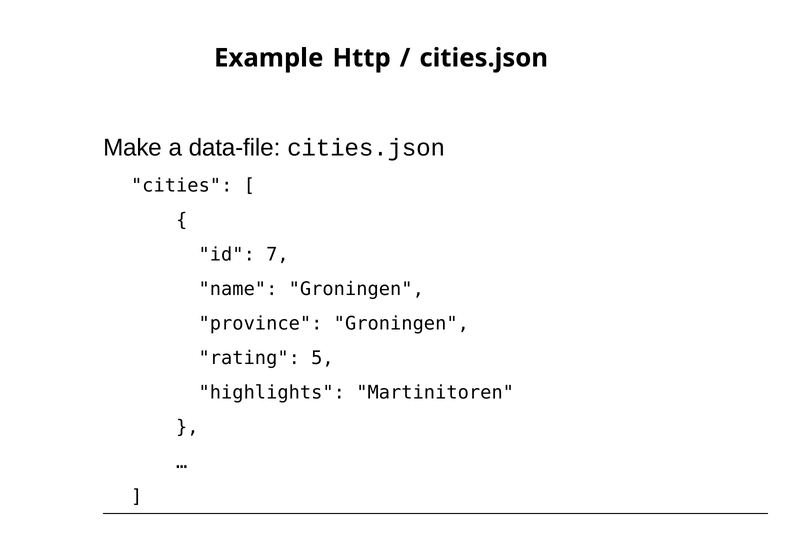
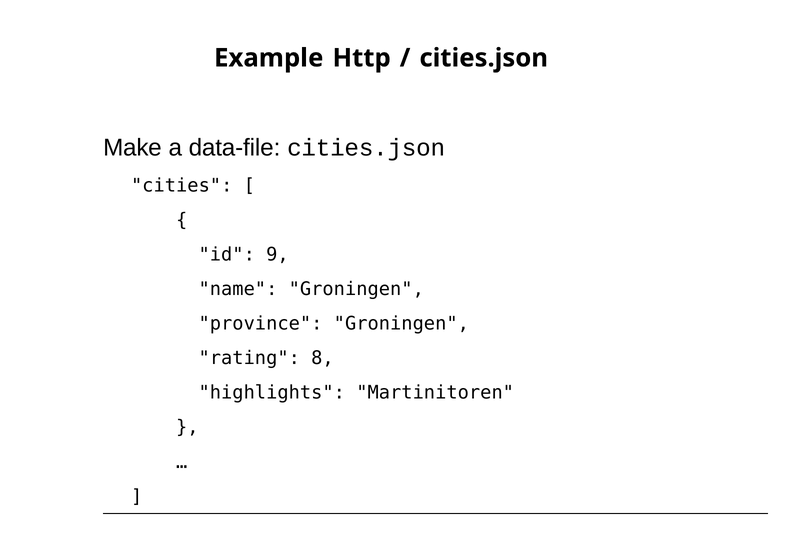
7: 7 -> 9 (277, 254)
5: 5 -> 8 (322, 358)
